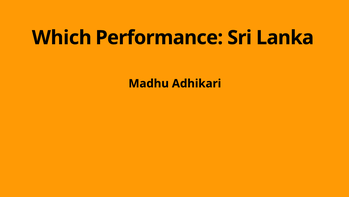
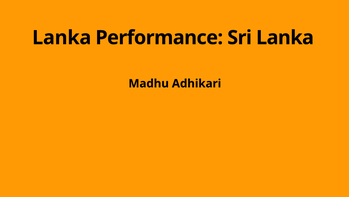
Which: Which -> Lanka (62, 38)
